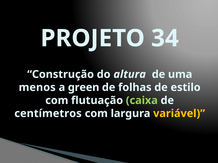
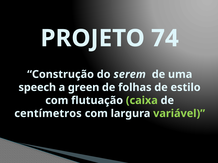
34: 34 -> 74 (165, 38)
altura: altura -> serem (130, 75)
menos: menos -> speech (37, 88)
variável colour: yellow -> light green (179, 114)
